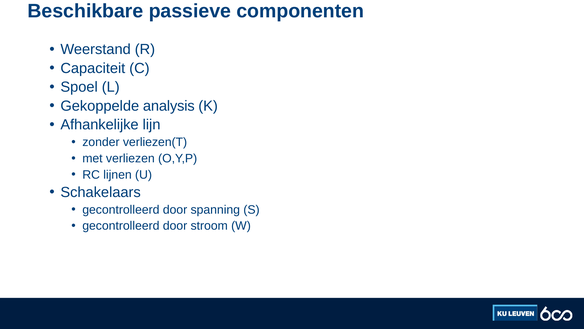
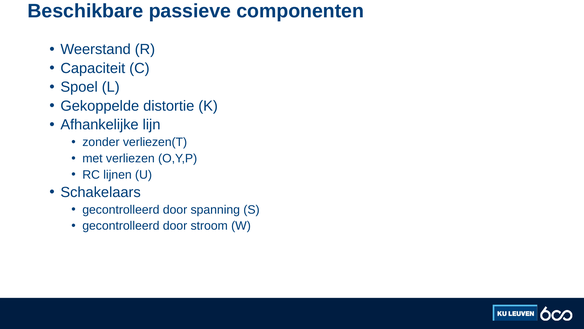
analysis: analysis -> distortie (169, 106)
